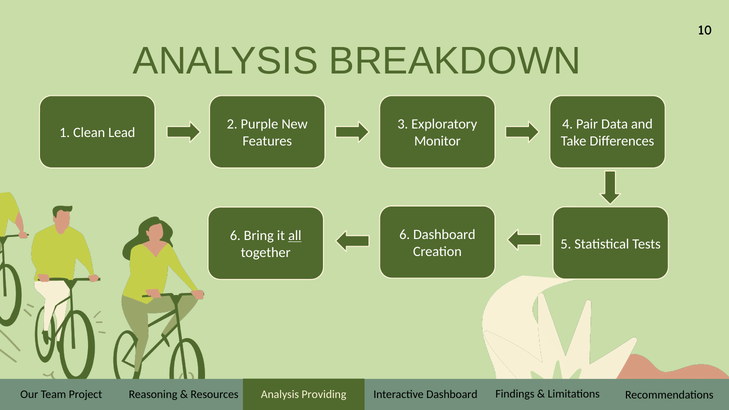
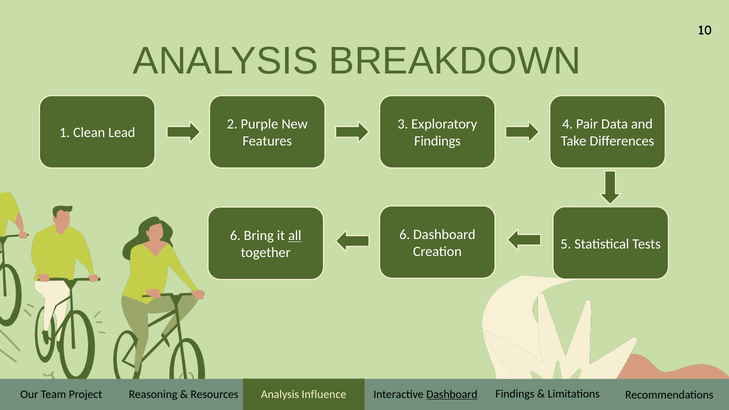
Monitor: Monitor -> Findings (437, 141)
Providing: Providing -> Influence (324, 394)
Dashboard underline: none -> present (452, 394)
